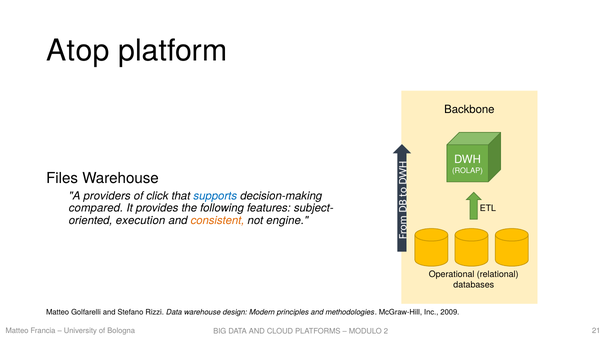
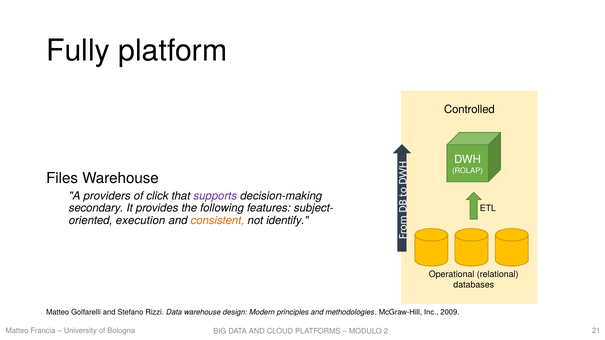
Atop: Atop -> Fully (78, 51)
Backbone: Backbone -> Controlled (469, 110)
supports colour: blue -> purple (215, 196)
compared: compared -> secondary (96, 208)
engine: engine -> identify (287, 220)
